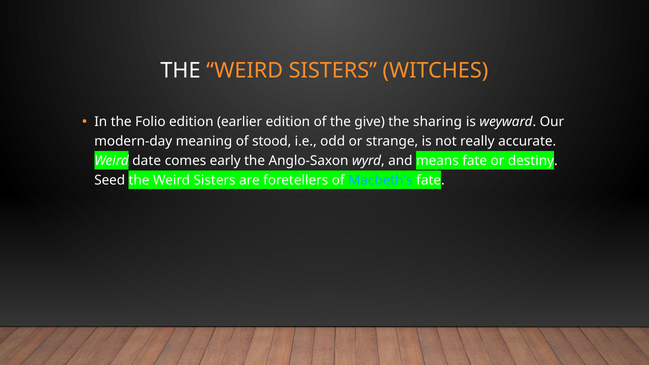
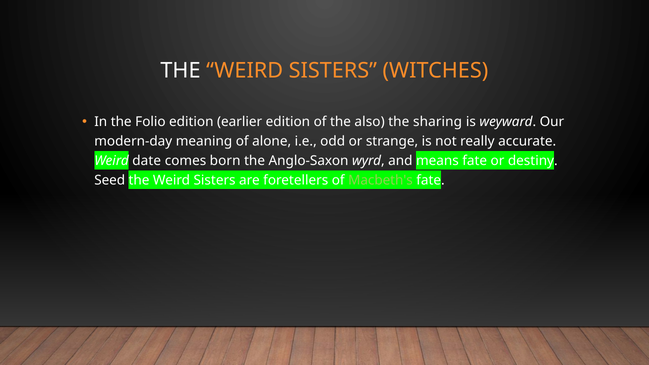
give: give -> also (370, 122)
stood: stood -> alone (272, 142)
early: early -> born (225, 161)
Macbeth's colour: light blue -> light green (381, 180)
